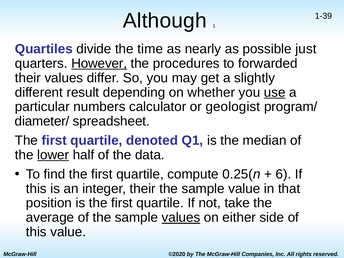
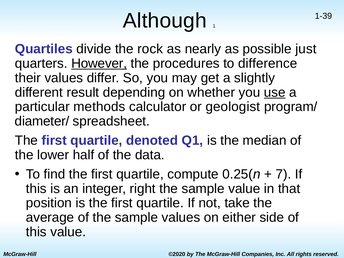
time: time -> rock (150, 49)
forwarded: forwarded -> difference (268, 63)
numbers: numbers -> methods (99, 107)
lower underline: present -> none (53, 155)
6: 6 -> 7 (283, 174)
integer their: their -> right (143, 189)
values underline: present -> none (181, 218)
